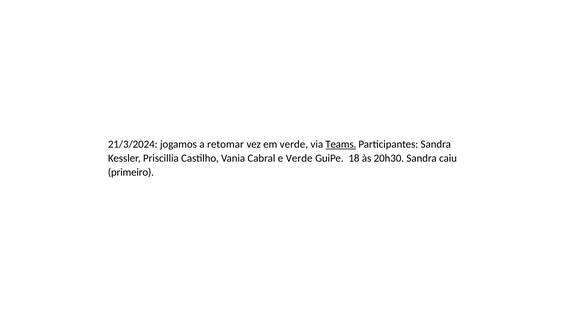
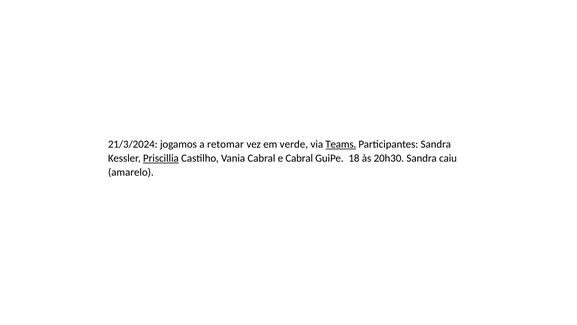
Priscillia underline: none -> present (161, 158)
e Verde: Verde -> Cabral (299, 158)
primeiro: primeiro -> amarelo (131, 172)
